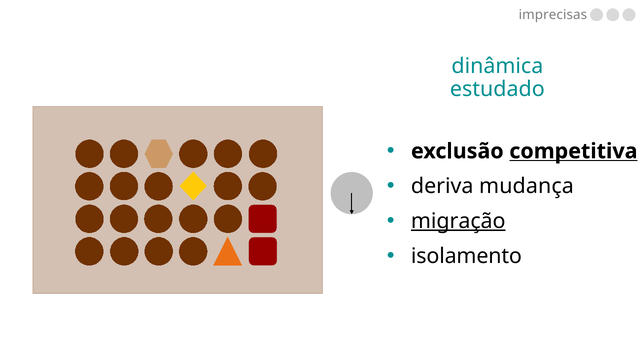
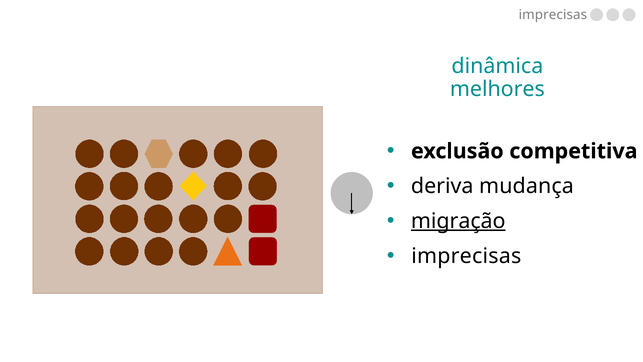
estudado: estudado -> melhores (497, 89)
competitiva underline: present -> none (573, 151)
isolamento: isolamento -> imprecisas (466, 256)
